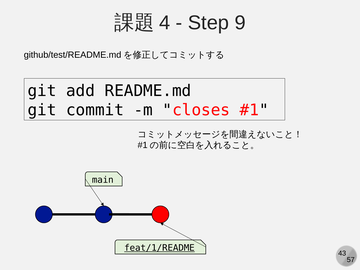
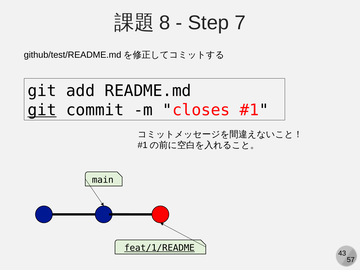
4: 4 -> 8 (165, 23)
9: 9 -> 7 (240, 23)
git underline: none -> present (42, 110)
